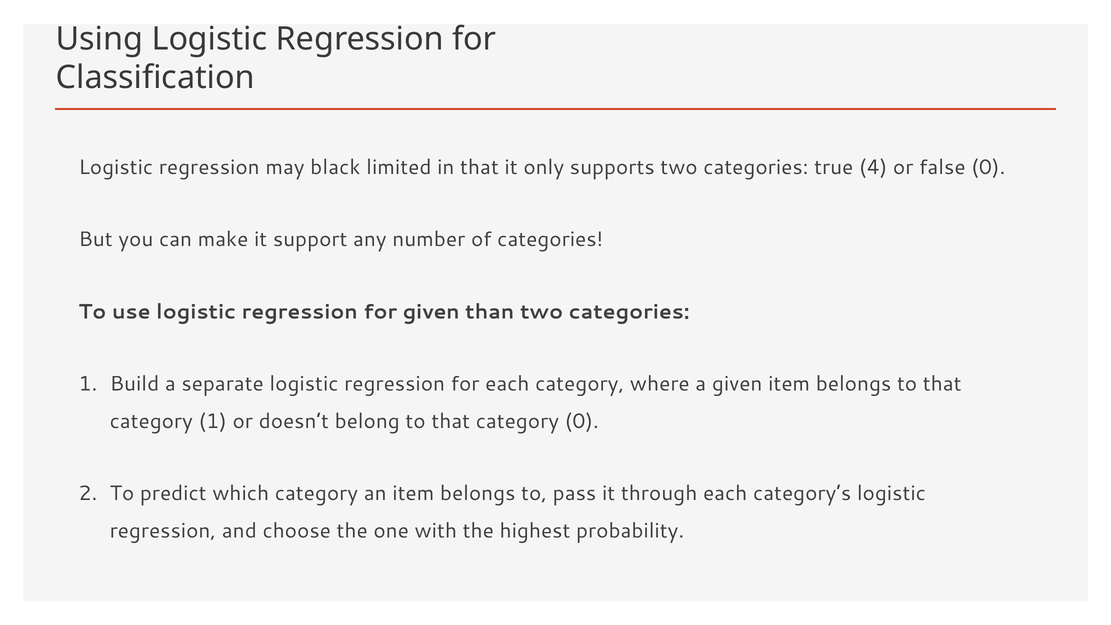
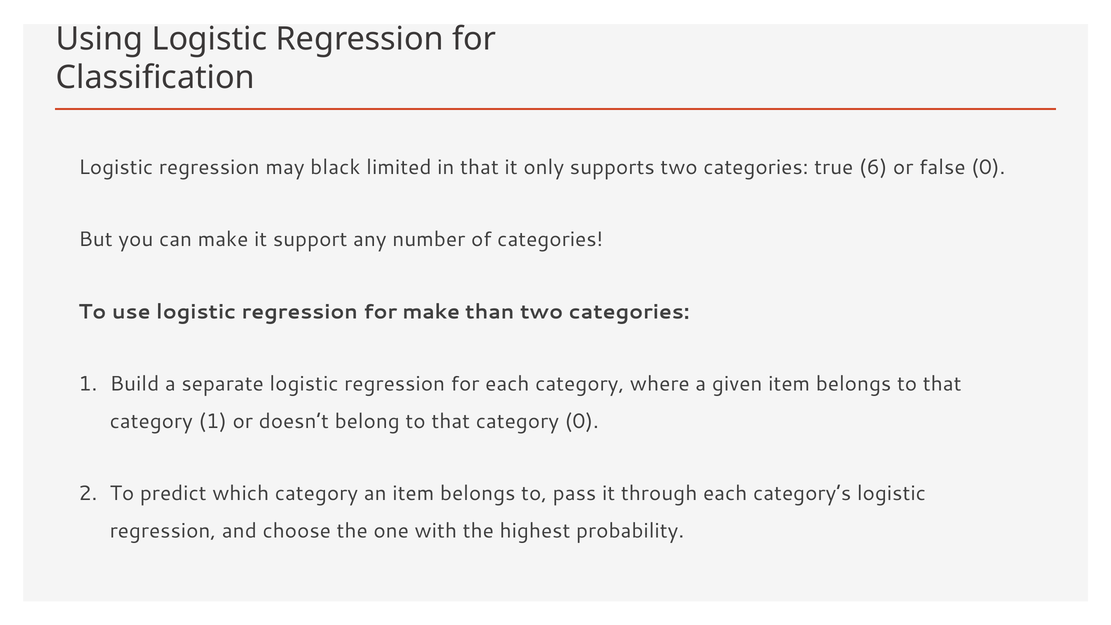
4: 4 -> 6 (873, 167)
for given: given -> make (431, 312)
